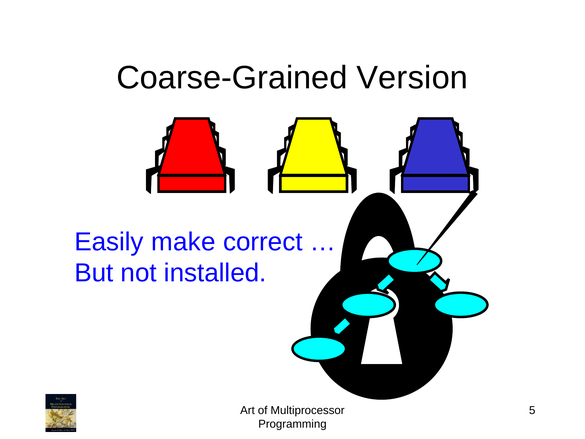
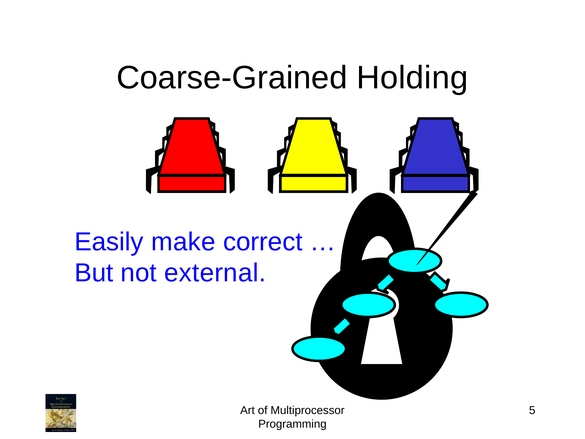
Version: Version -> Holding (412, 78)
installed: installed -> external (215, 273)
